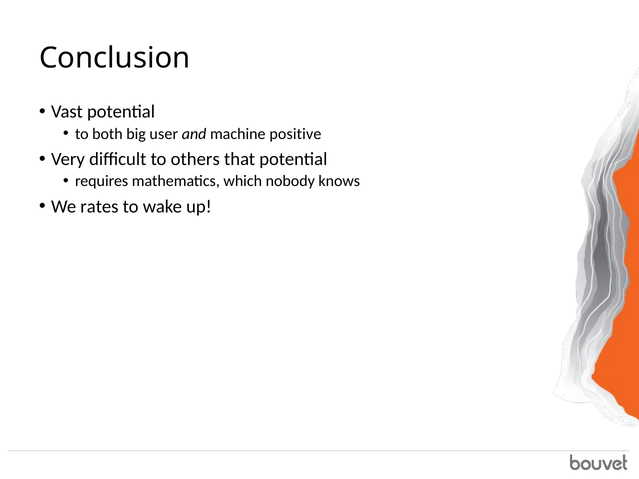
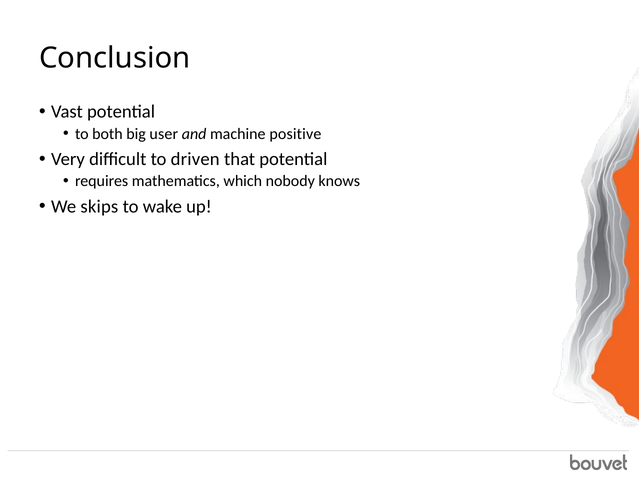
others: others -> driven (195, 159)
rates: rates -> skips (99, 207)
